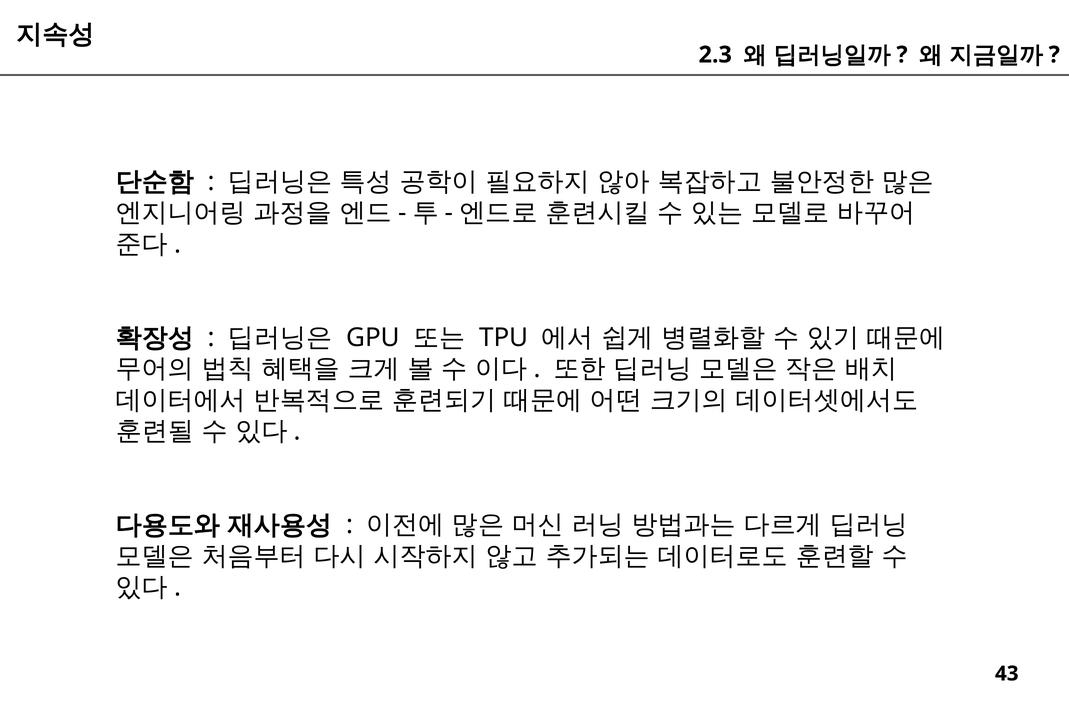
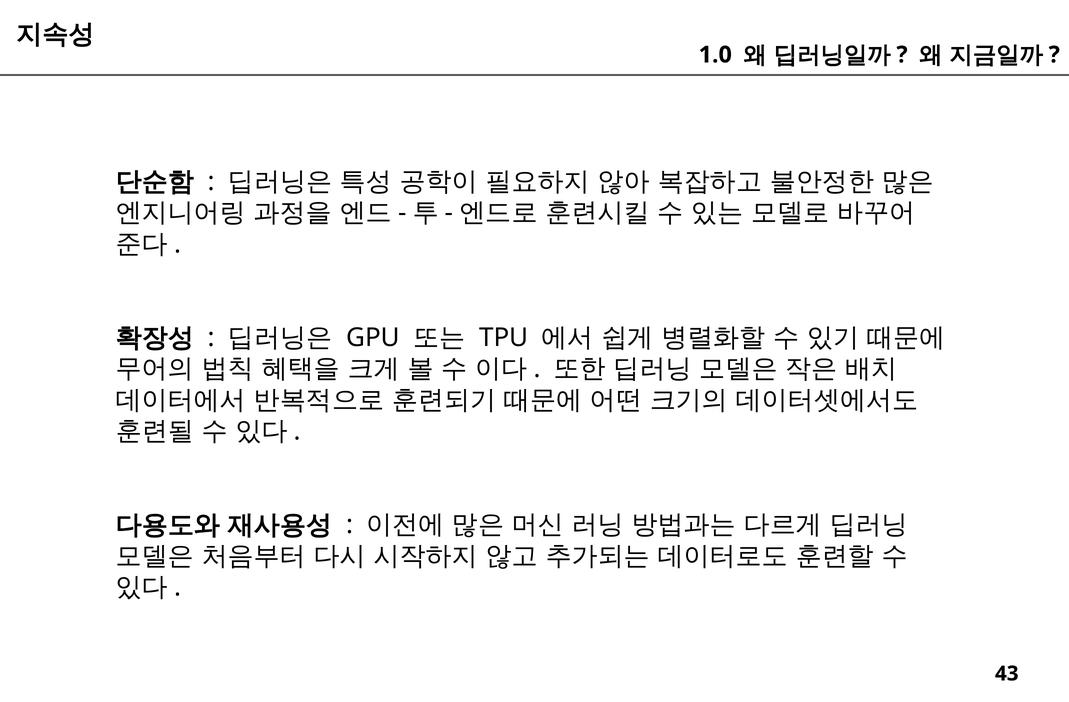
2.3: 2.3 -> 1.0 (715, 55)
